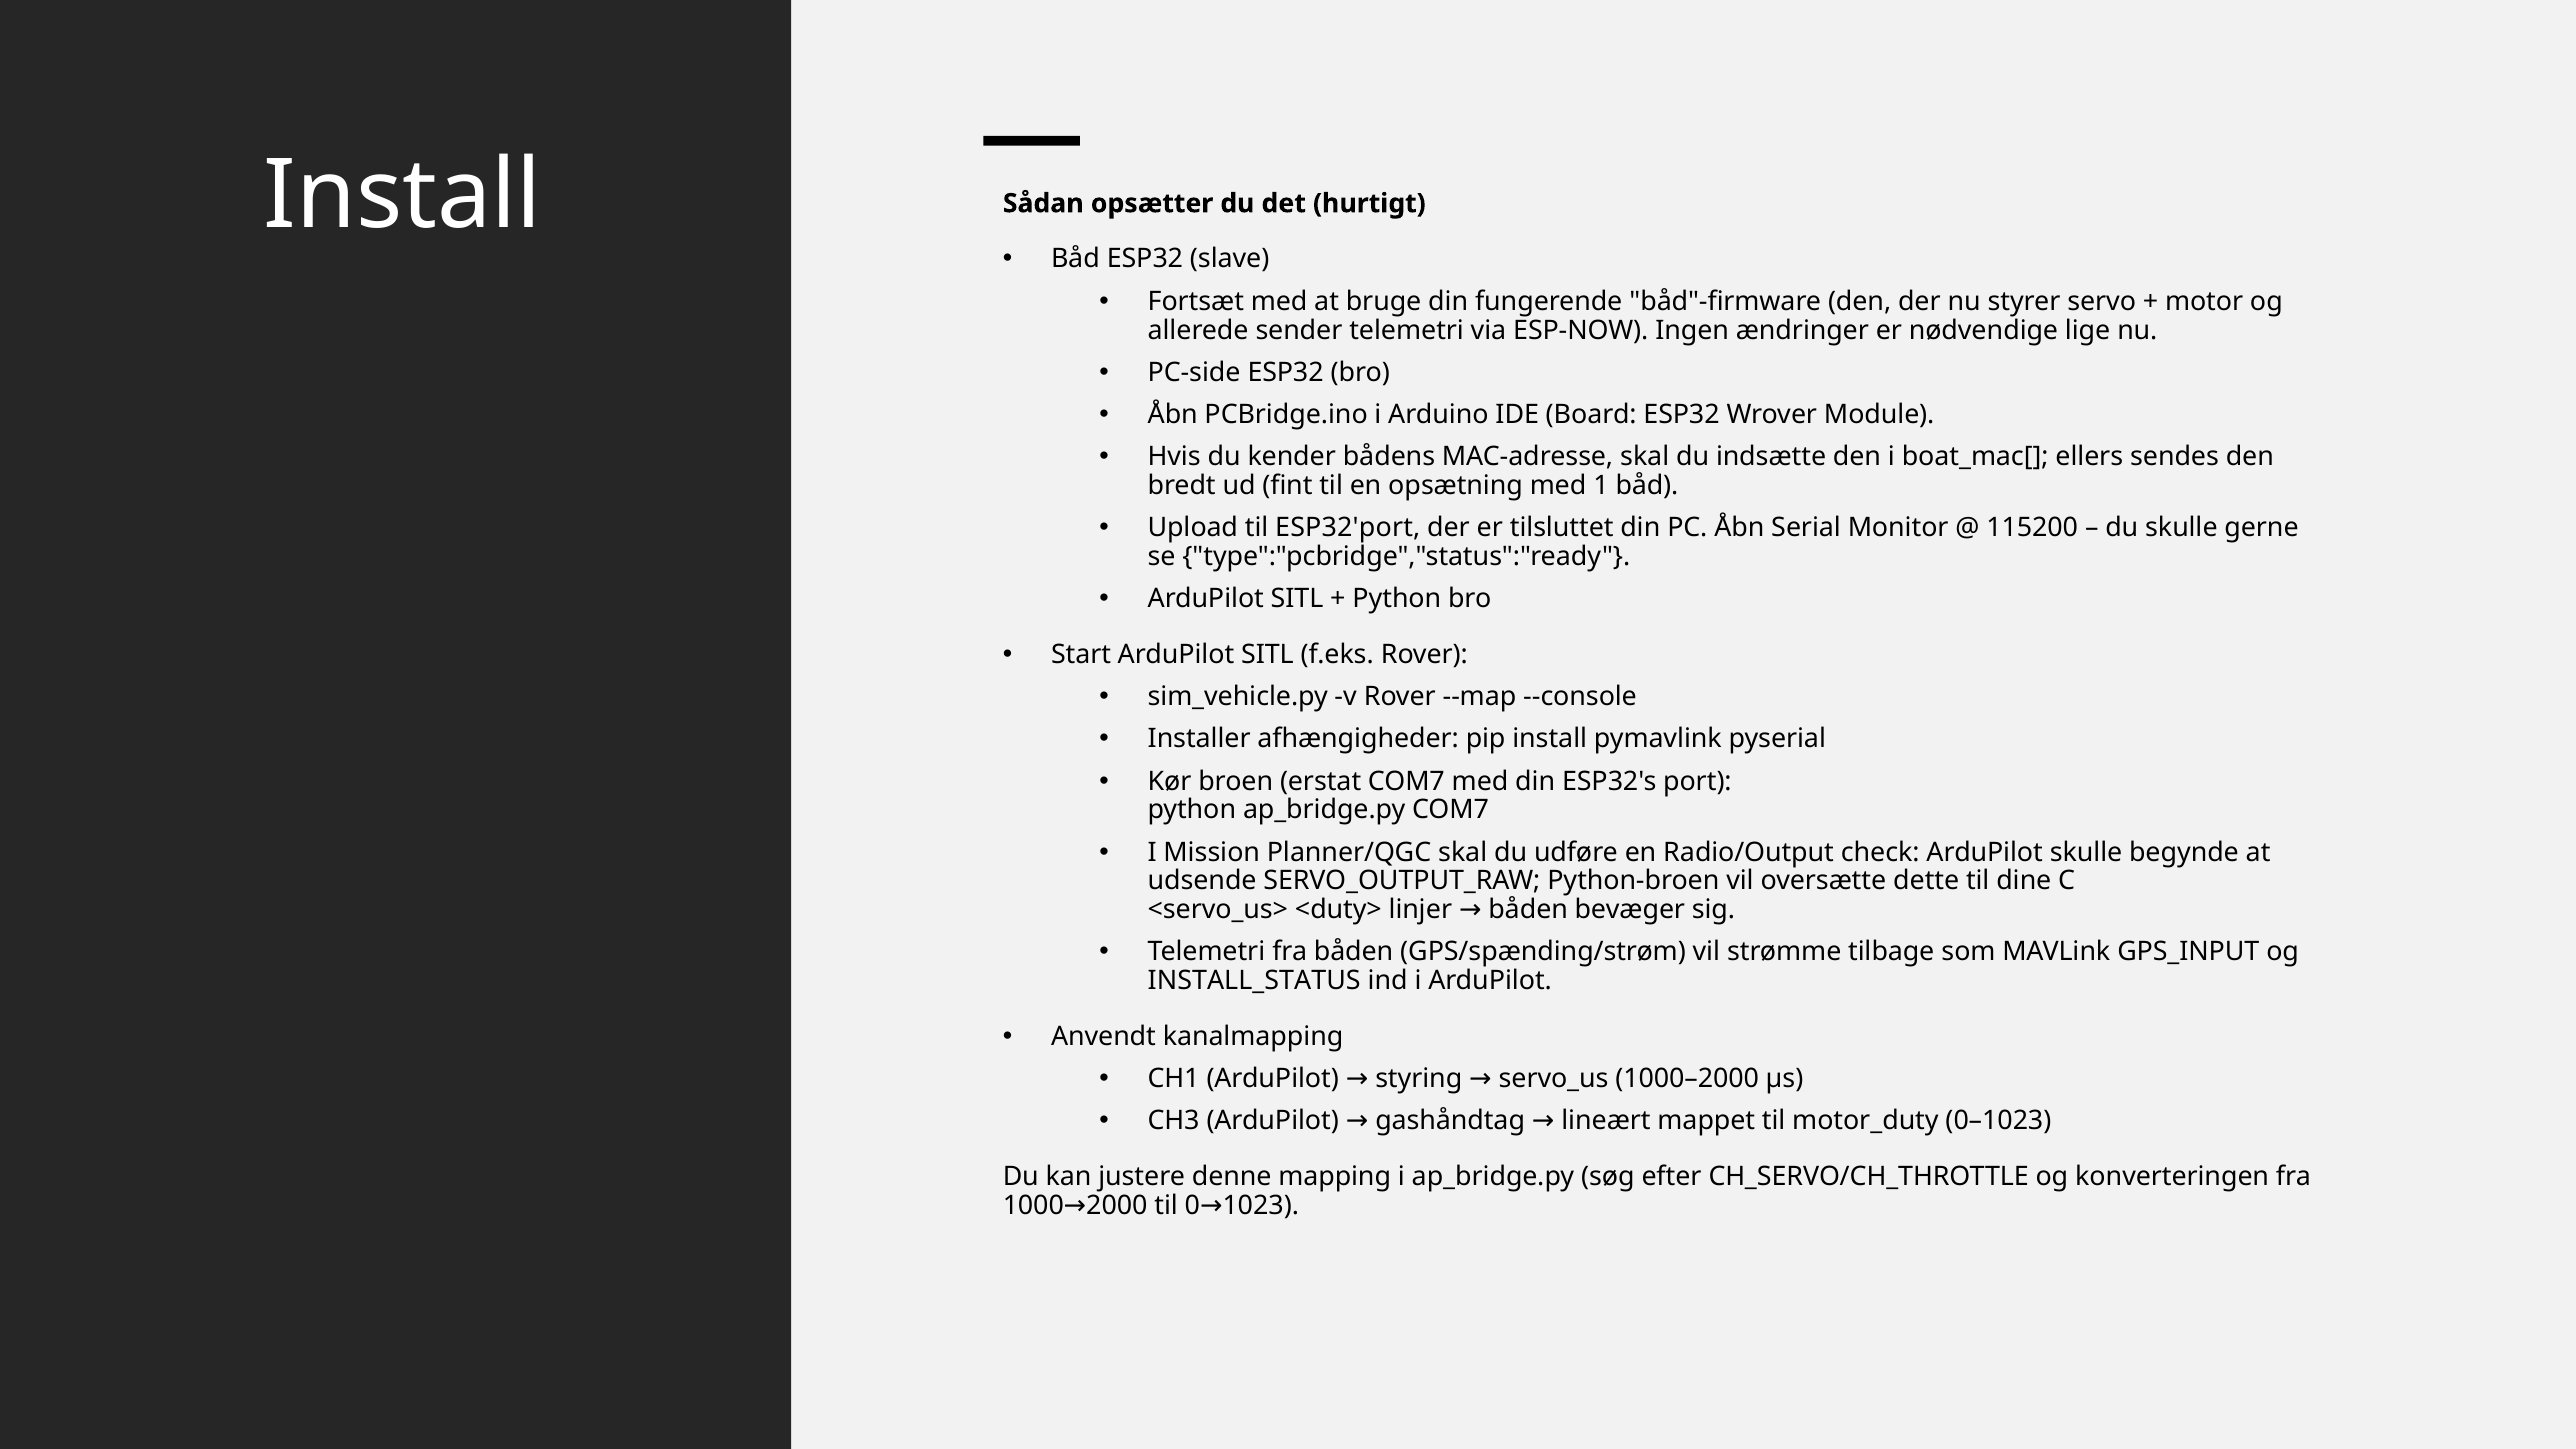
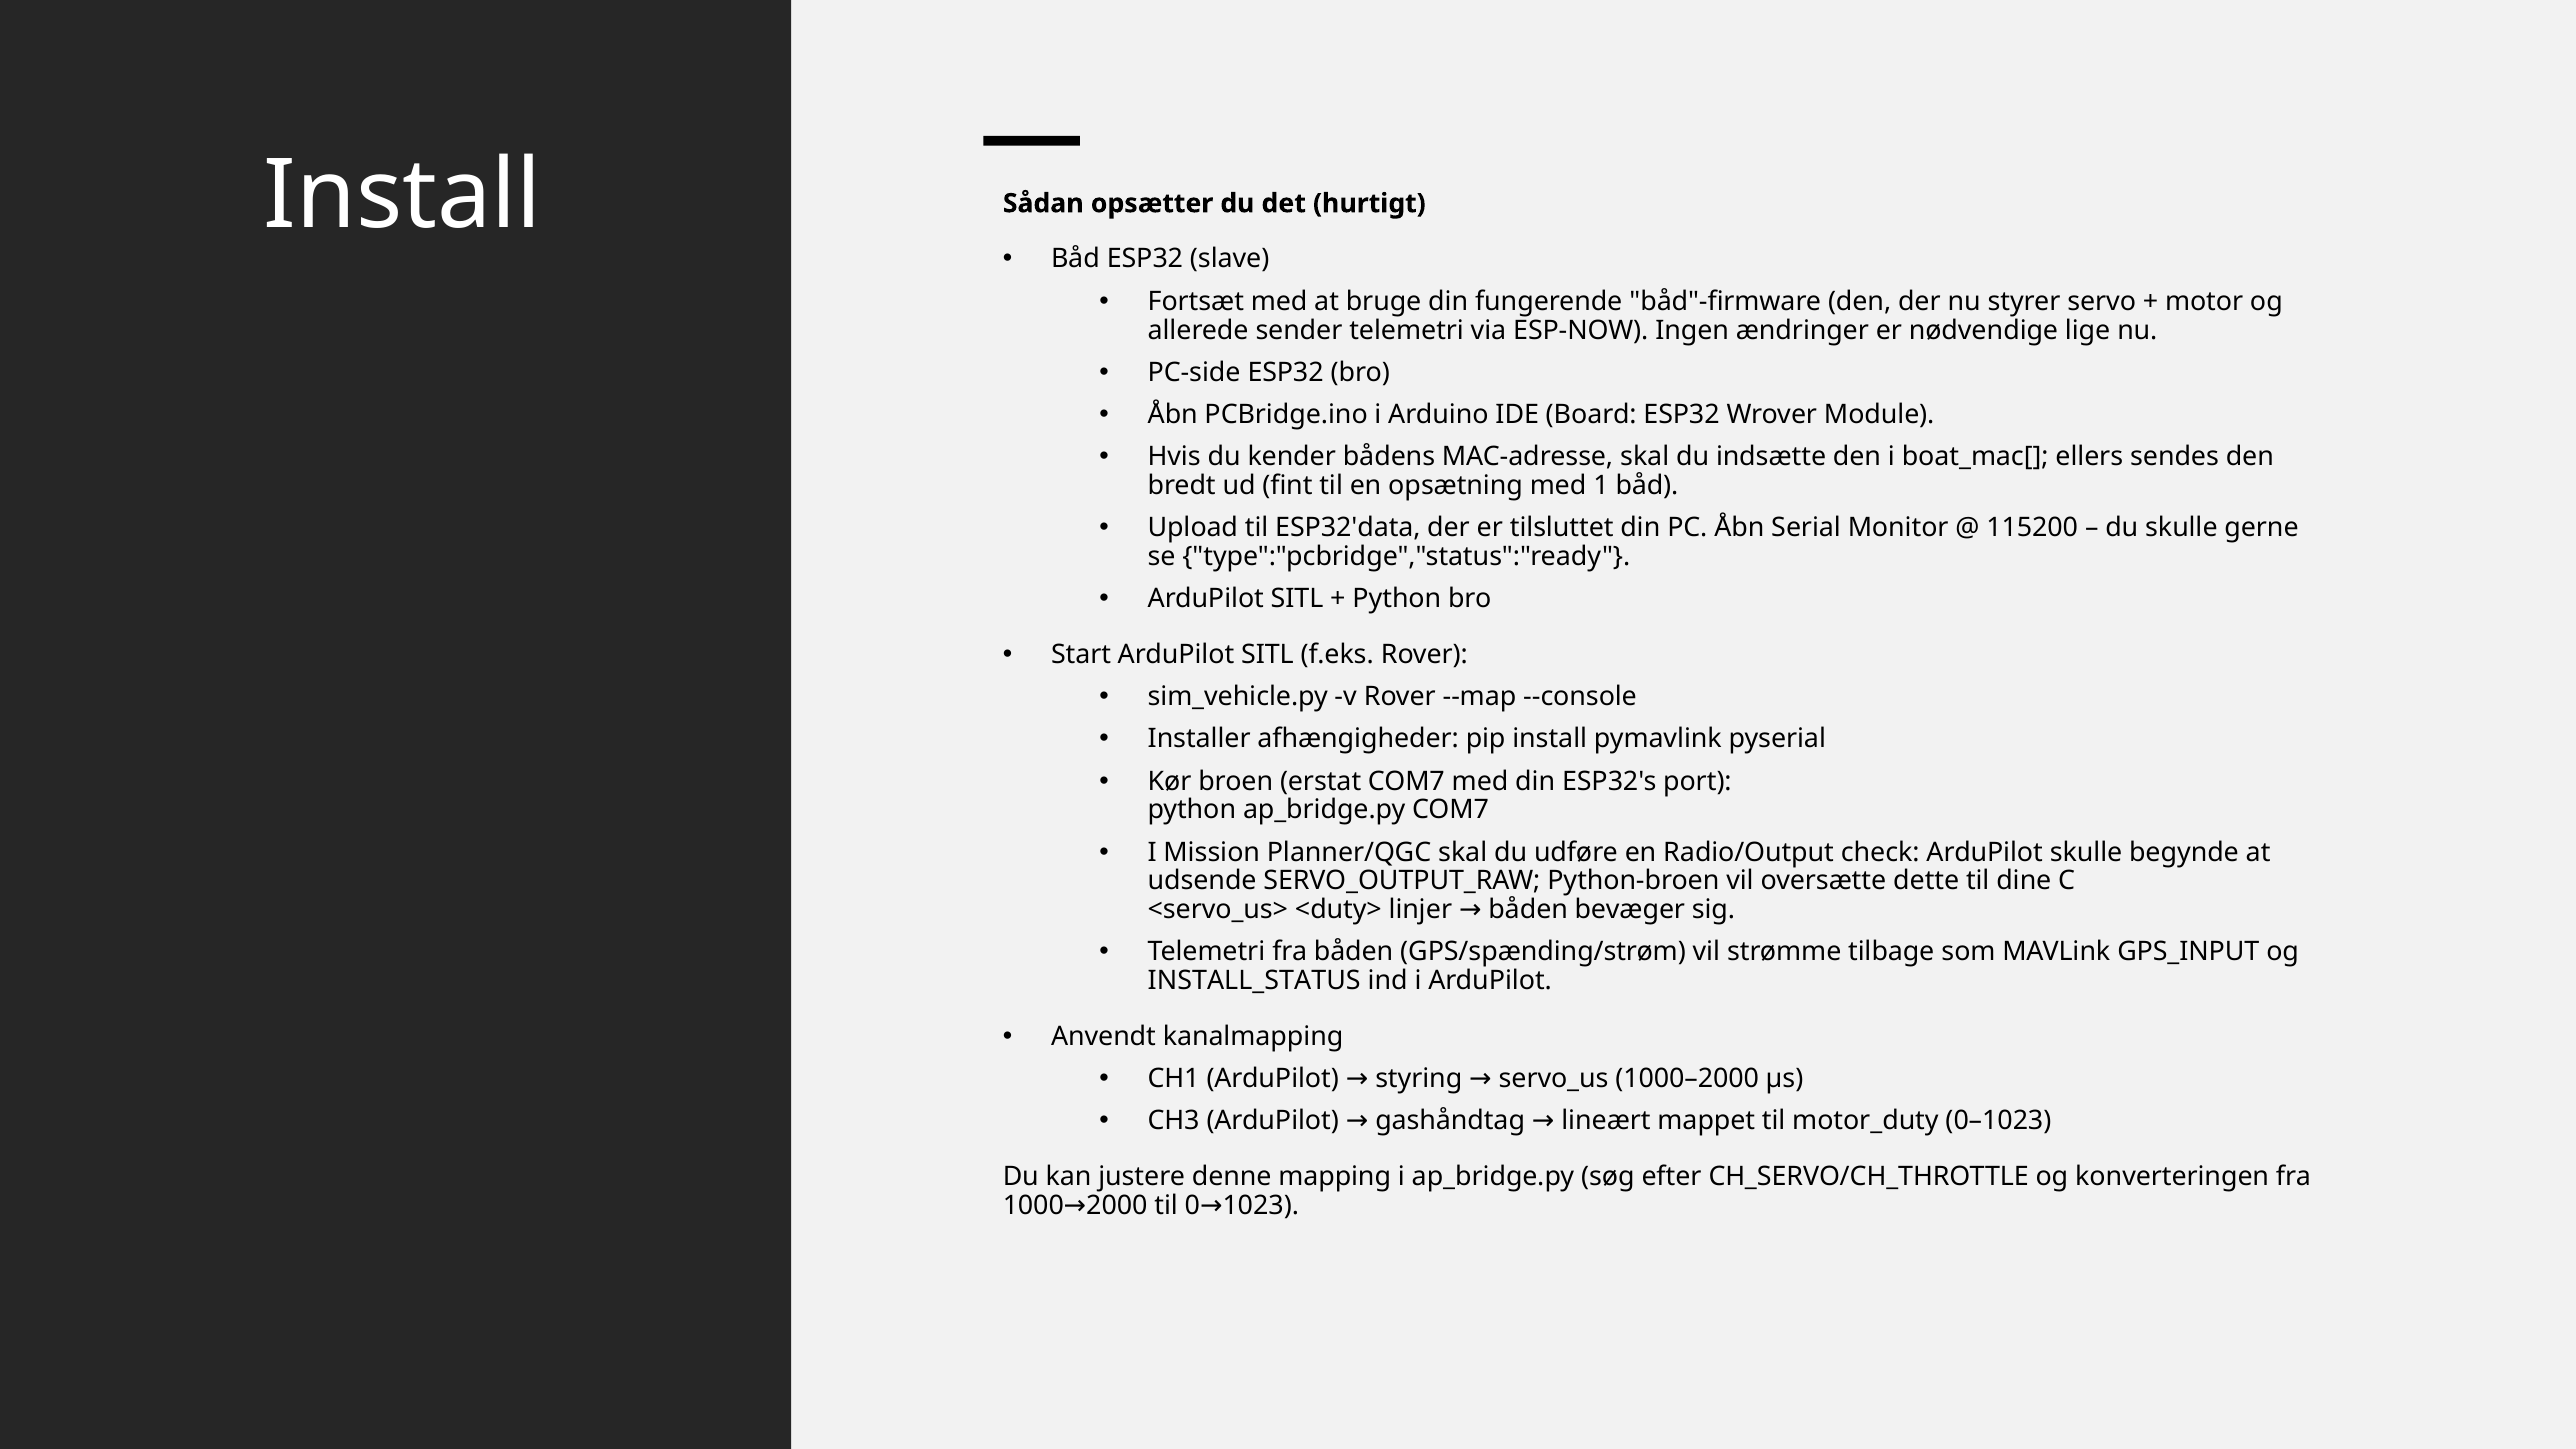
ESP32'port: ESP32'port -> ESP32'data (1348, 528)
